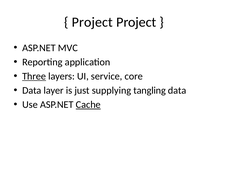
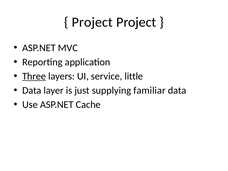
core: core -> little (134, 76)
tangling: tangling -> familiar (149, 90)
Cache underline: present -> none (88, 105)
